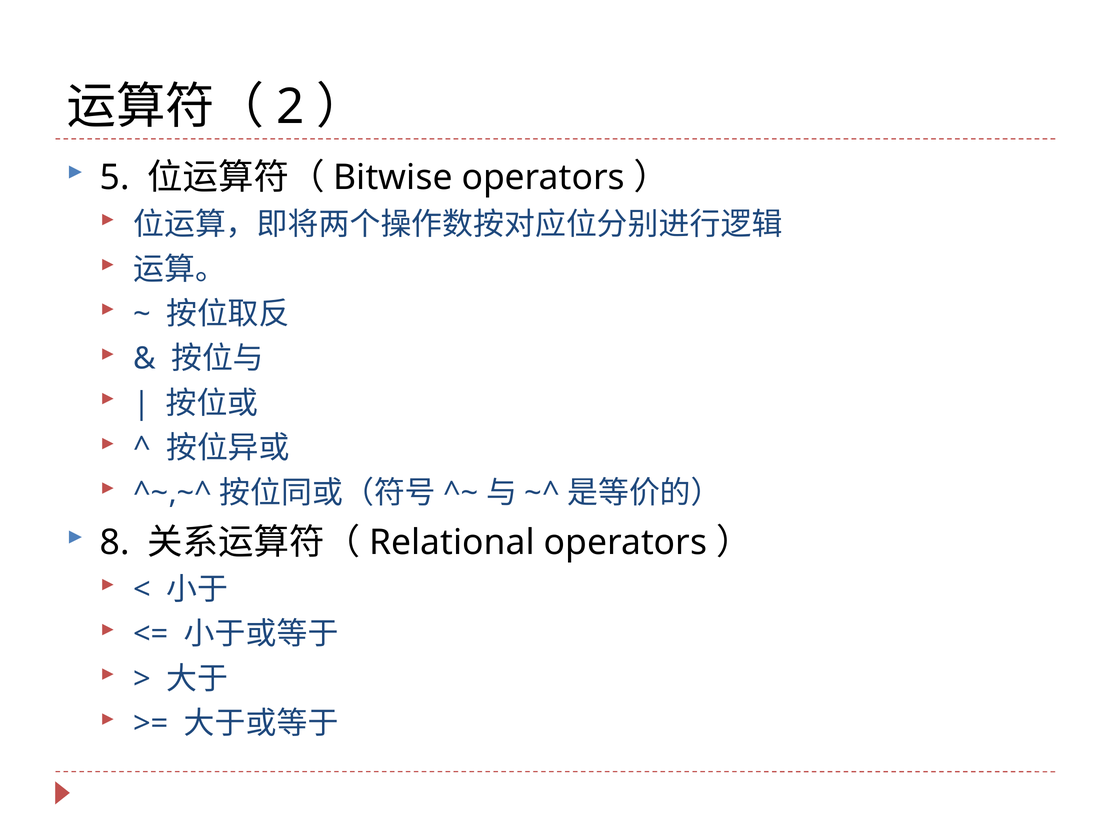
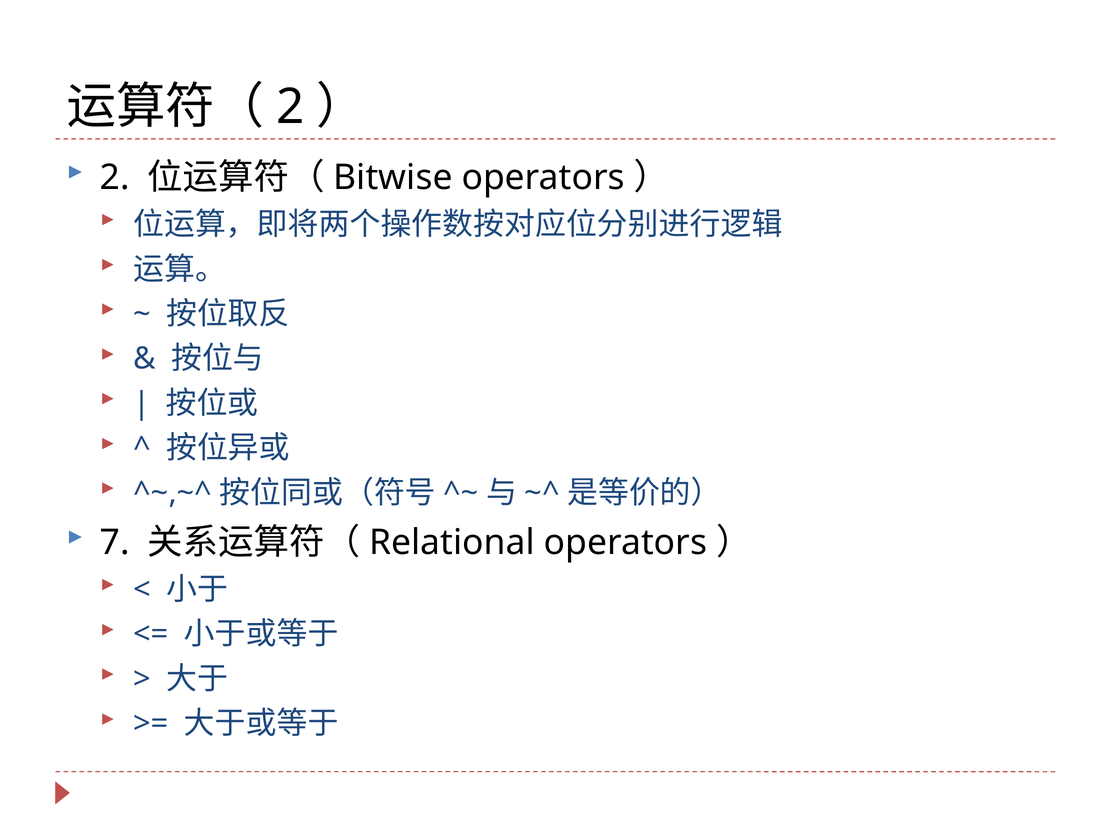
5: 5 -> 2 (115, 177)
8: 8 -> 7 (115, 543)
